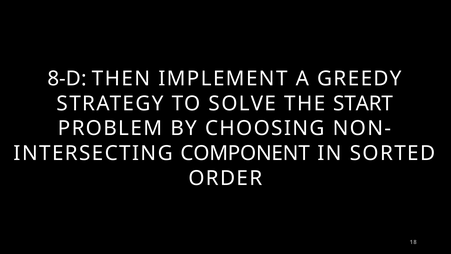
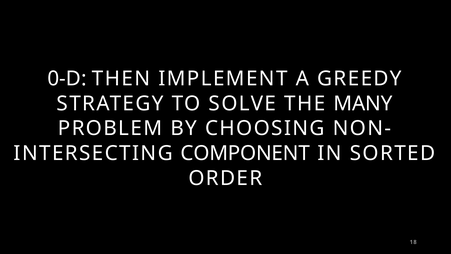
8-D: 8-D -> 0-D (67, 79)
START: START -> MANY (363, 103)
